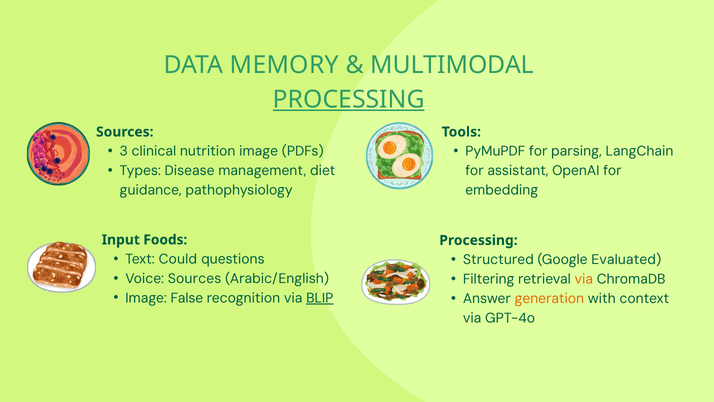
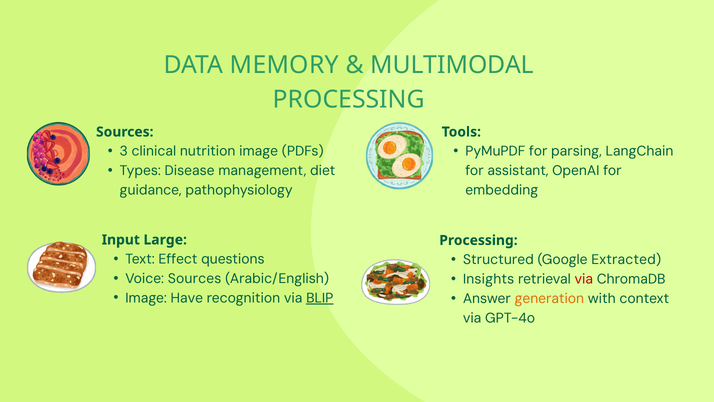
PROCESSING underline: present -> none (349, 100)
Foods: Foods -> Large (165, 240)
Could: Could -> Effect (178, 259)
Evaluated: Evaluated -> Extracted (626, 260)
Filtering: Filtering -> Insights (489, 279)
via colour: orange -> red (584, 279)
False: False -> Have (187, 298)
